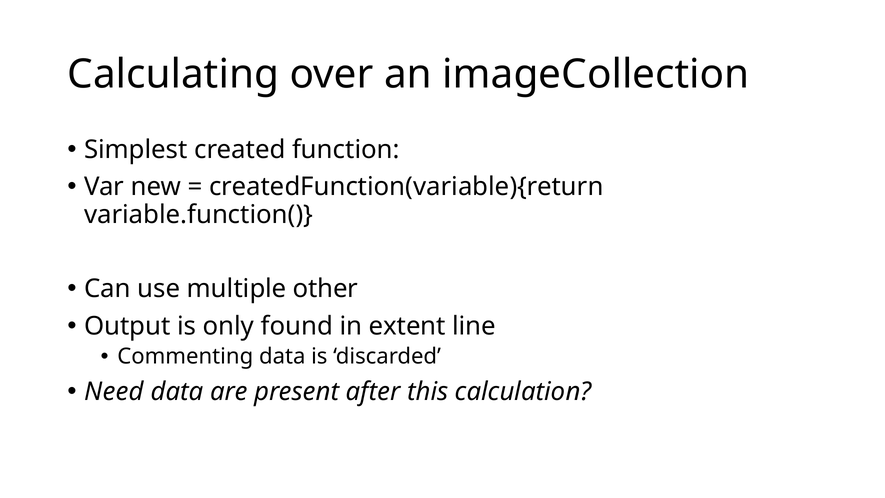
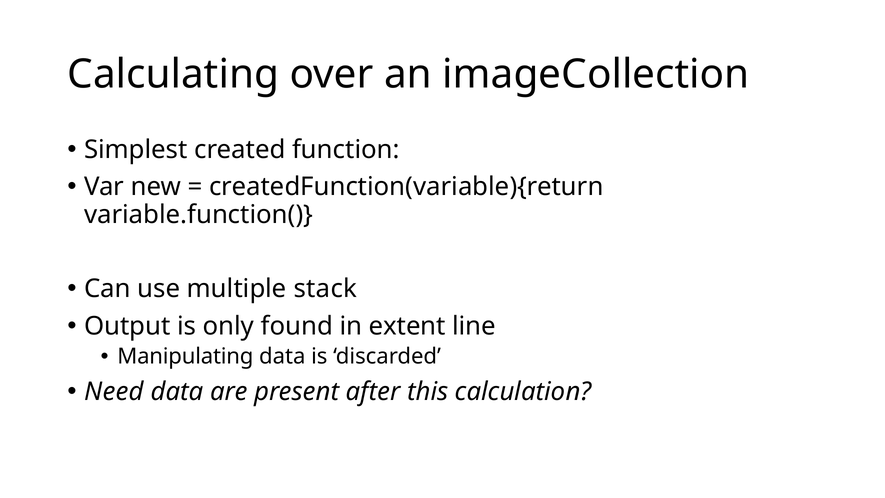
other: other -> stack (325, 289)
Commenting: Commenting -> Manipulating (185, 356)
